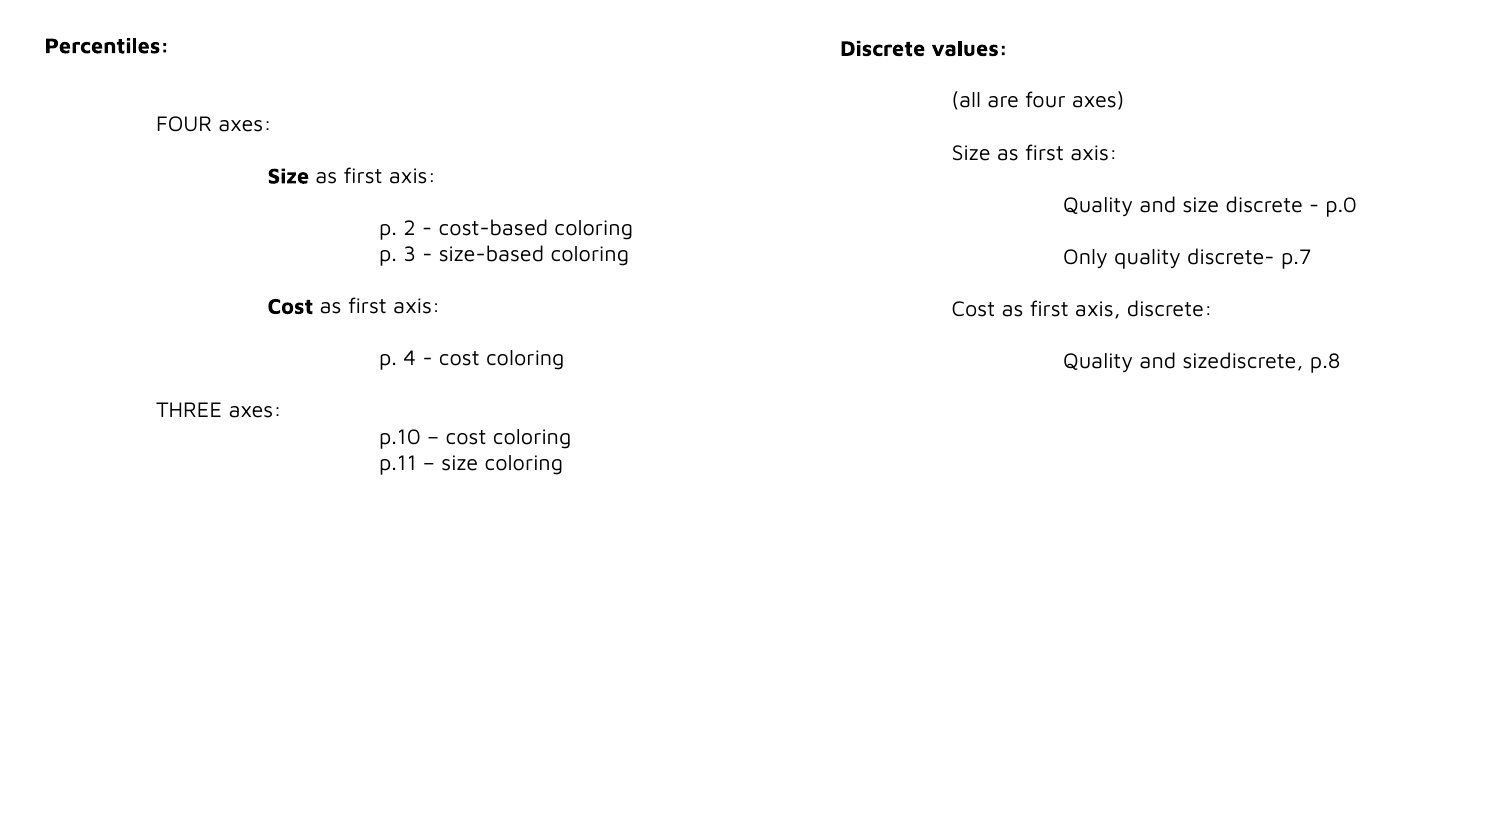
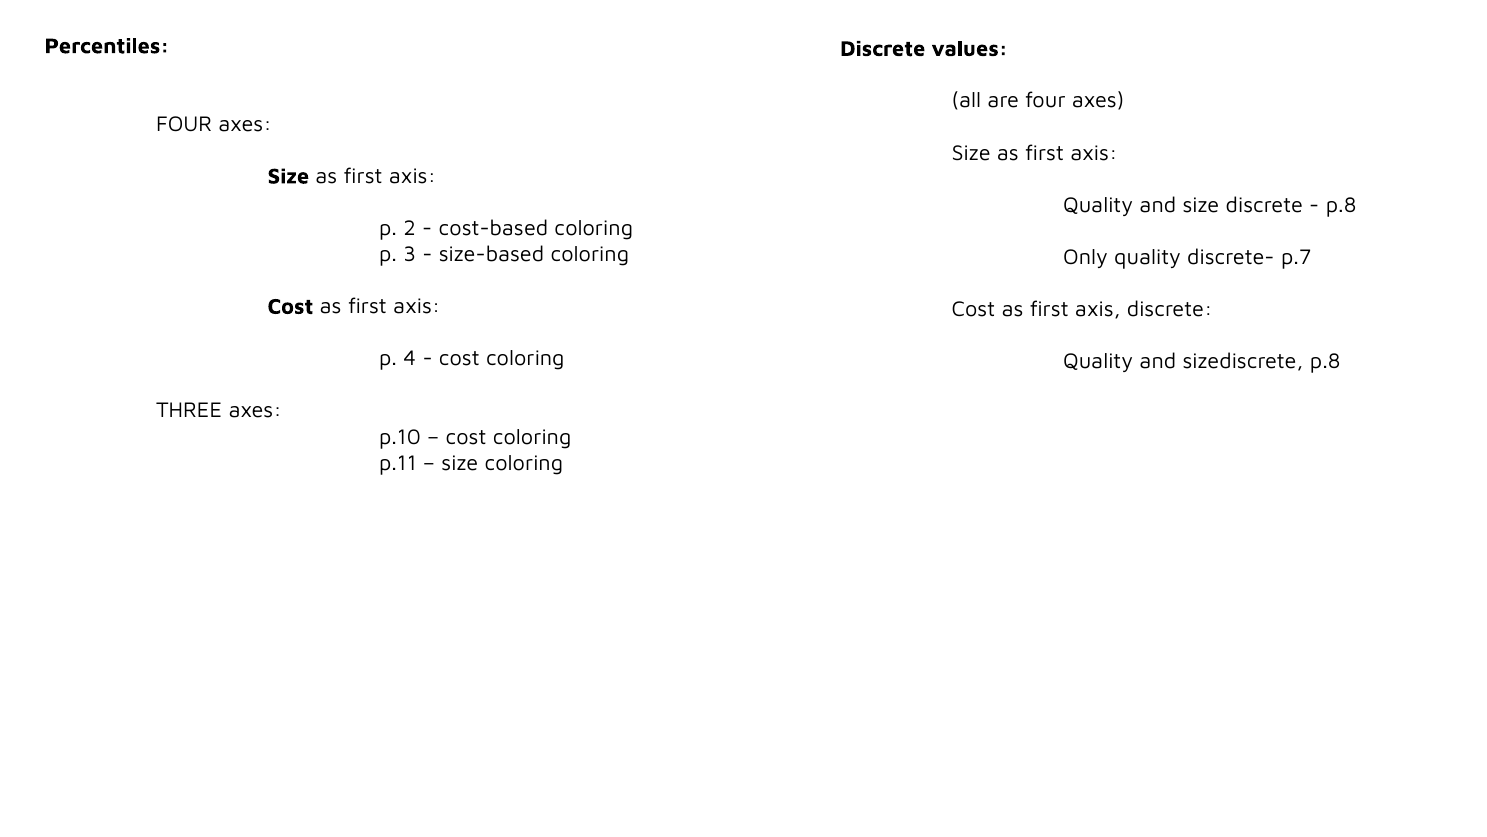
p.0: p.0 -> p.8 (1341, 205)
